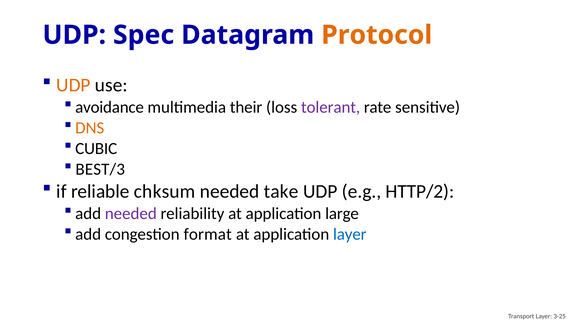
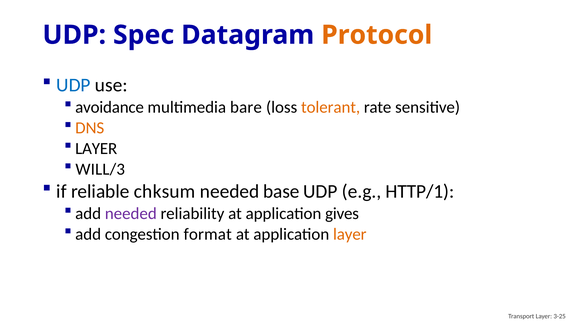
UDP colour: orange -> blue (73, 85)
their: their -> bare (246, 107)
tolerant colour: purple -> orange (331, 107)
CUBIC: CUBIC -> LAYER (96, 148)
BEST/3: BEST/3 -> WILL/3 (100, 169)
take: take -> base (281, 191)
HTTP/2: HTTP/2 -> HTTP/1 (420, 191)
large: large -> gives (342, 213)
layer colour: blue -> orange (350, 234)
